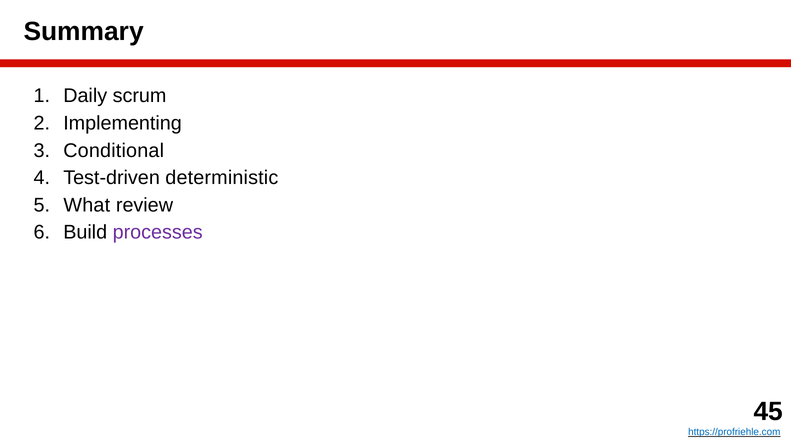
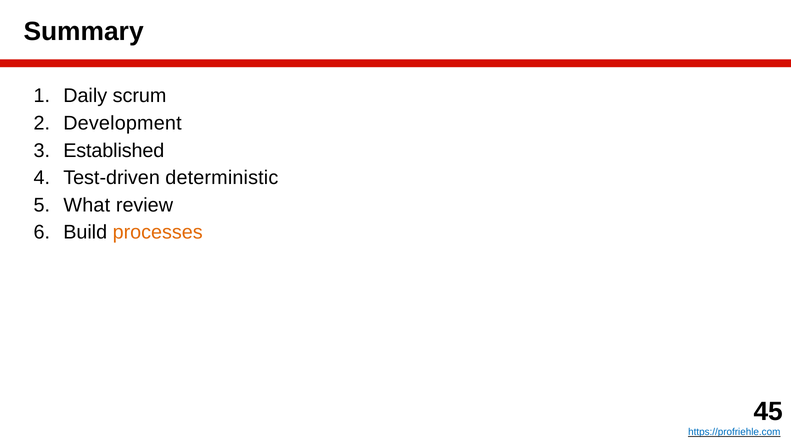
Implementing: Implementing -> Development (122, 123)
Conditional: Conditional -> Established (114, 150)
processes colour: purple -> orange (158, 232)
